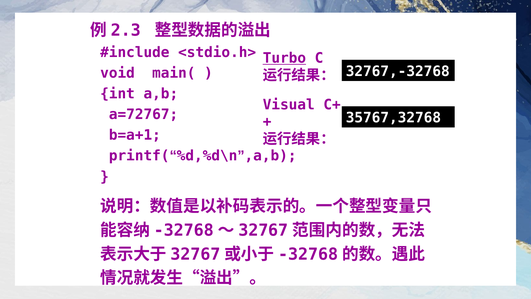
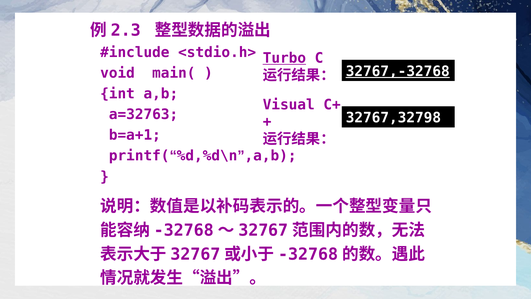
32767,-32768 underline: none -> present (398, 71)
a=72767: a=72767 -> a=32763 (144, 114)
35767,32768: 35767,32768 -> 32767,32798 (393, 118)
